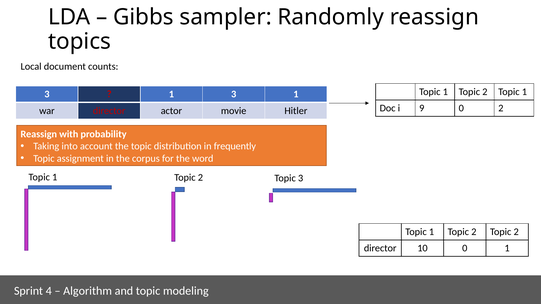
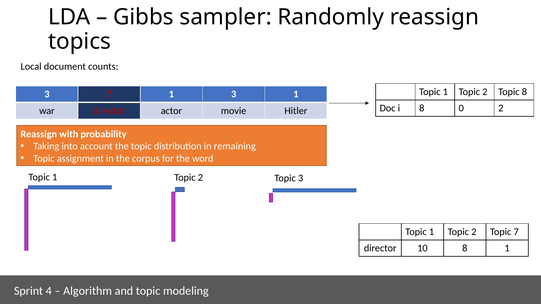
2 Topic 1: 1 -> 8 (524, 92)
i 9: 9 -> 8 (422, 108)
frequently: frequently -> remaining (235, 146)
2 Topic 2: 2 -> 7 (516, 232)
10 0: 0 -> 8 (465, 249)
